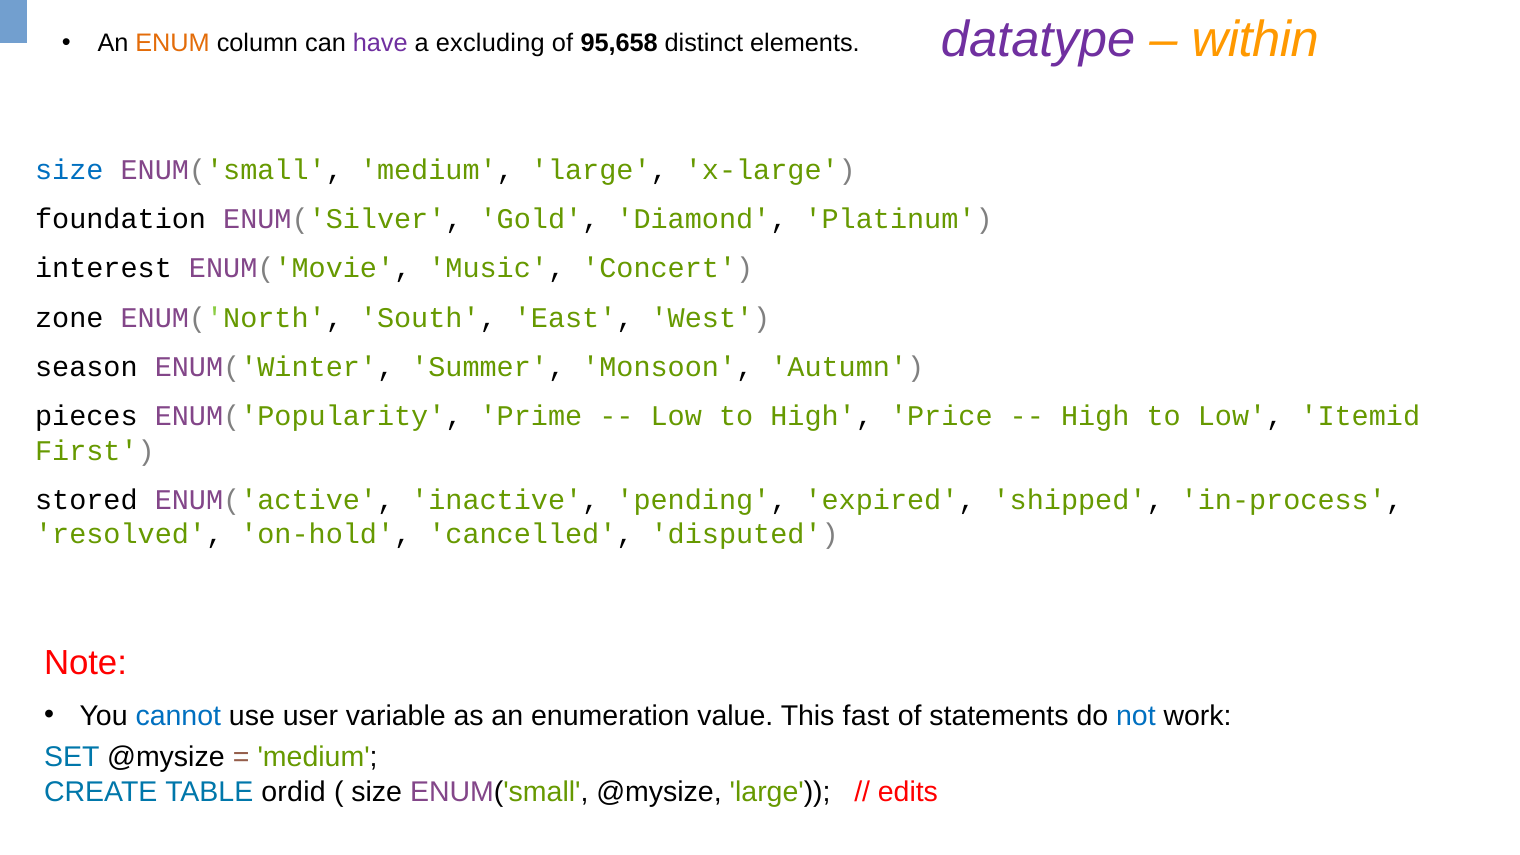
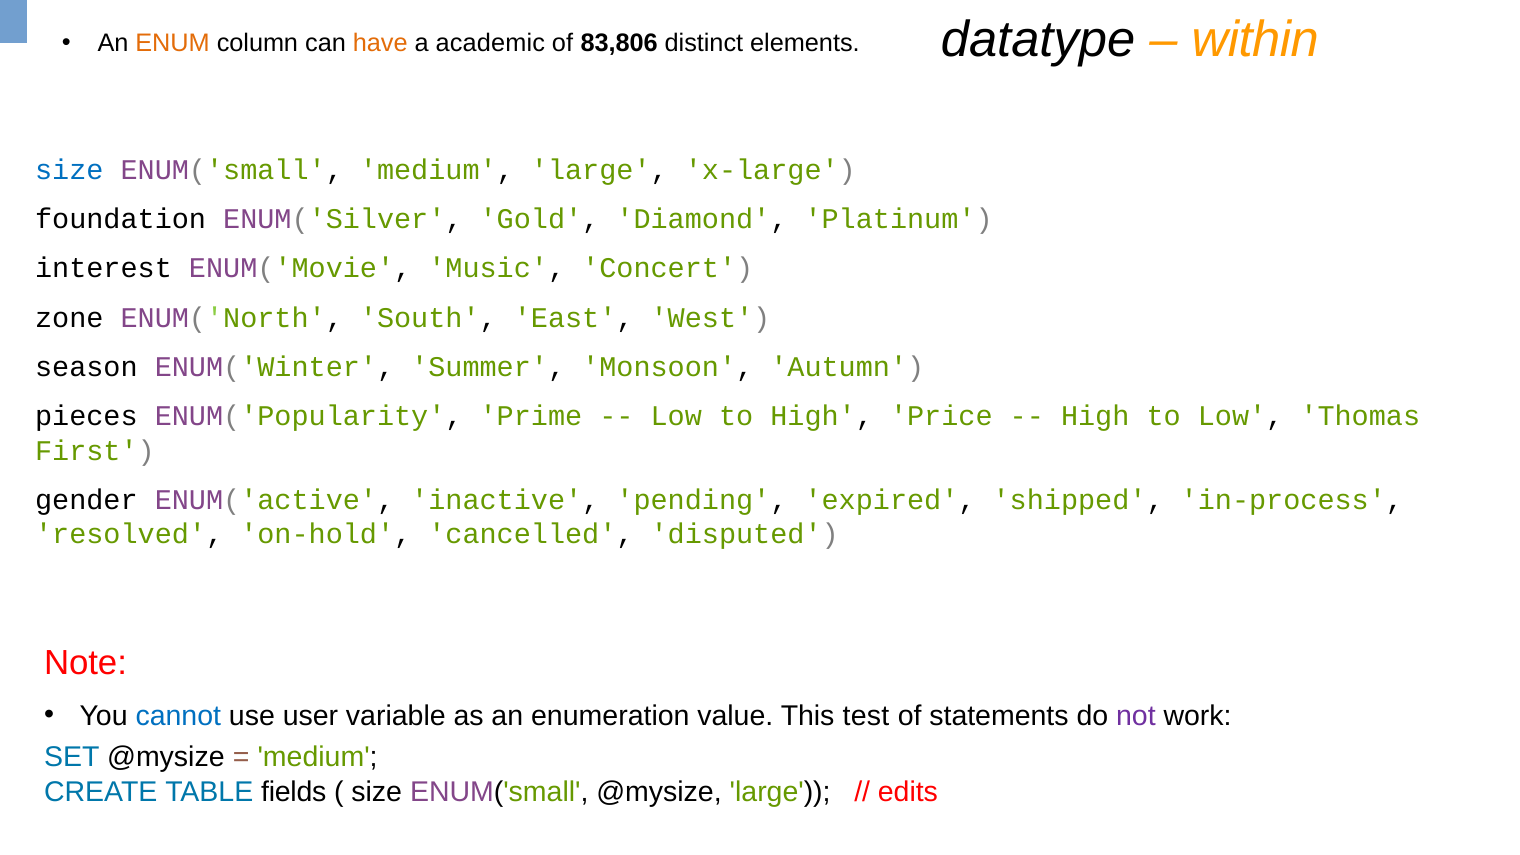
datatype colour: purple -> black (1038, 40)
have colour: purple -> orange (380, 43)
excluding: excluding -> academic (490, 43)
95,658: 95,658 -> 83,806 (619, 43)
Itemid: Itemid -> Thomas (1360, 417)
stored: stored -> gender (86, 500)
fast: fast -> test (866, 716)
not colour: blue -> purple (1136, 716)
ordid: ordid -> fields (294, 792)
